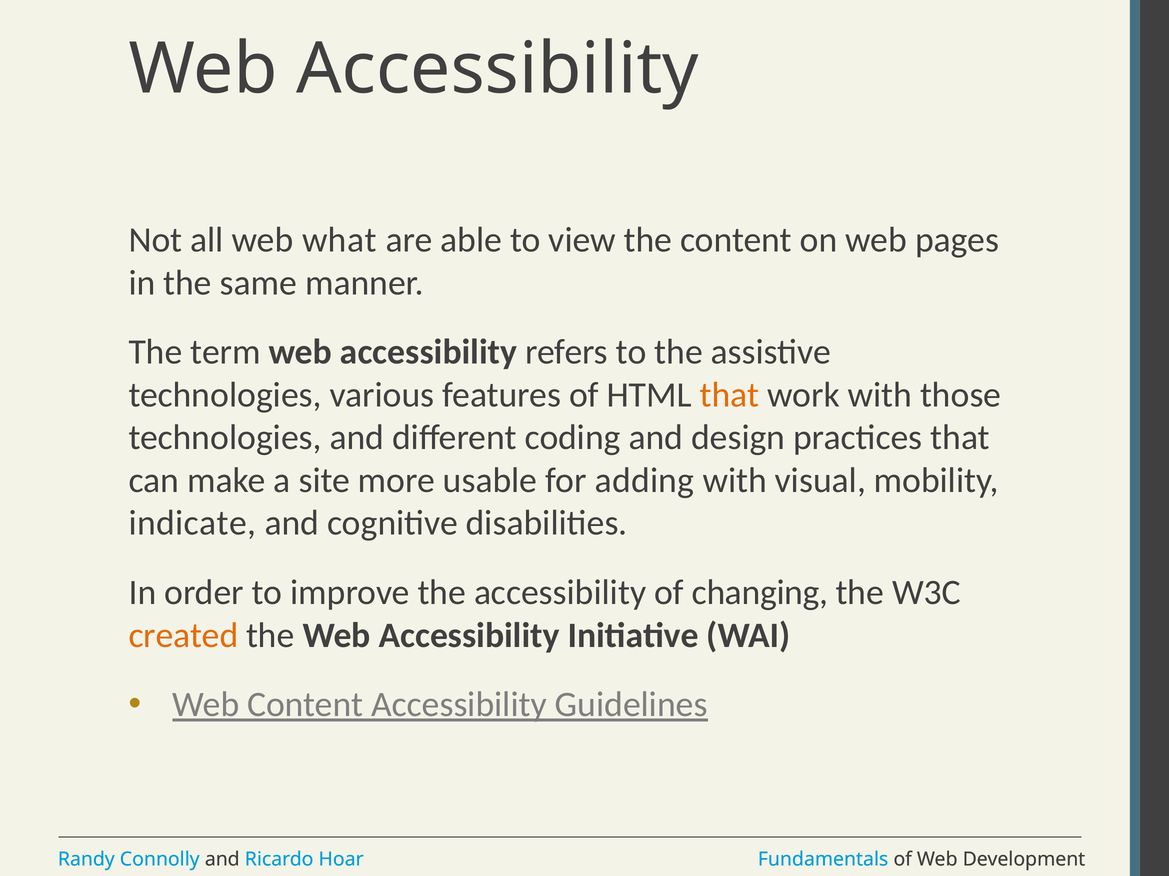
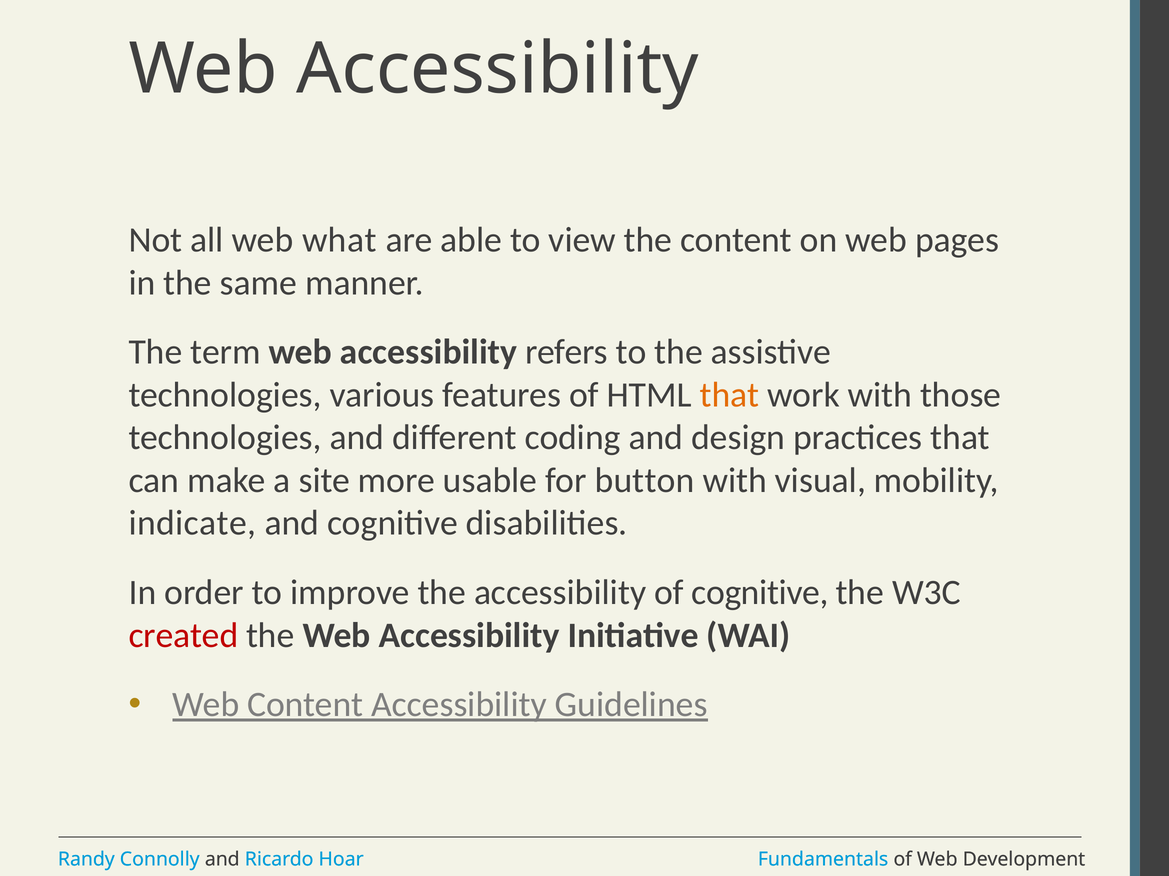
adding: adding -> button (644, 481)
of changing: changing -> cognitive (760, 593)
created colour: orange -> red (183, 636)
